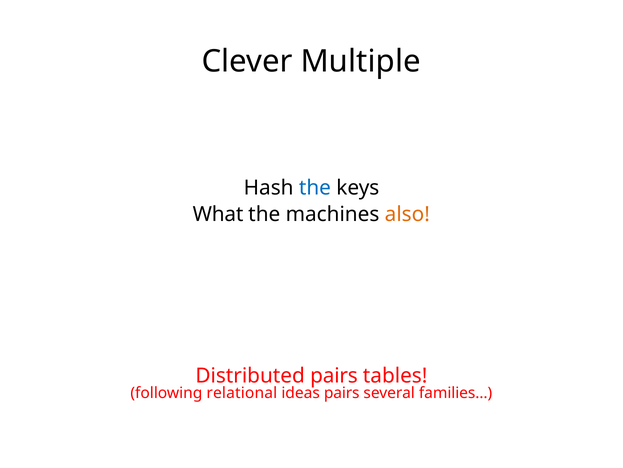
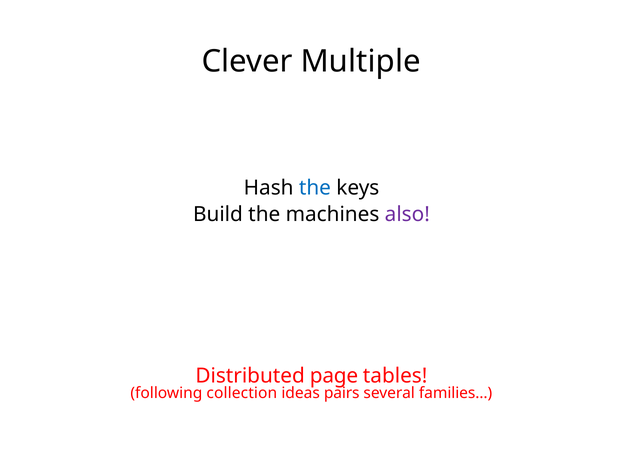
What: What -> Build (218, 214)
also colour: orange -> purple (407, 214)
Distributed pairs: pairs -> page (334, 375)
relational: relational -> collection (242, 392)
